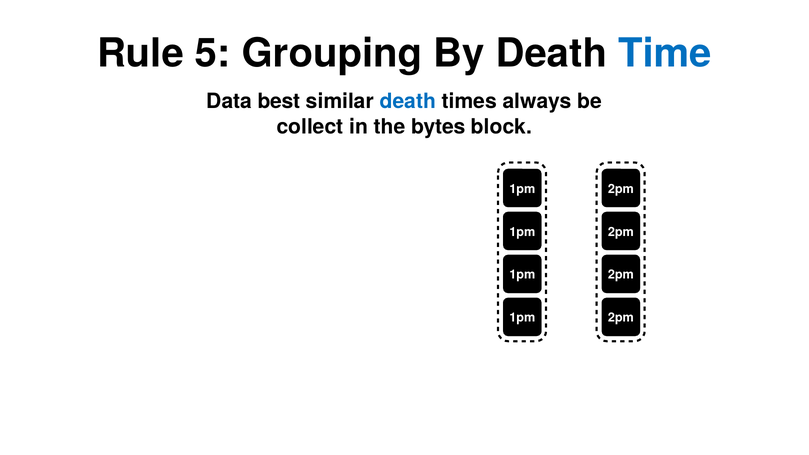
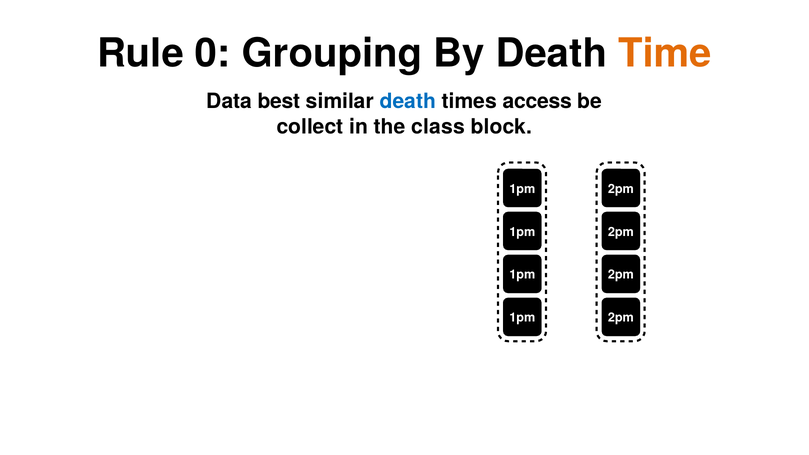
5: 5 -> 0 (213, 53)
Time colour: blue -> orange (665, 53)
always: always -> access (537, 101)
bytes: bytes -> class (438, 127)
